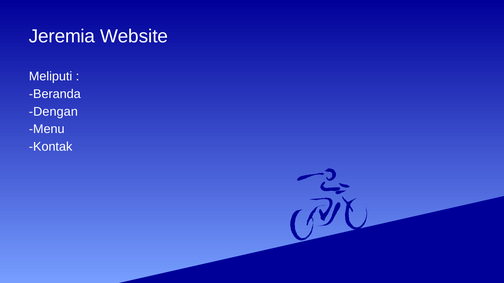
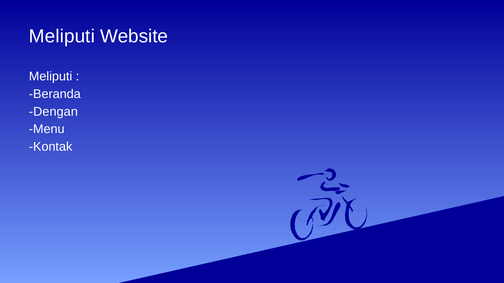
Jeremia: Jeremia -> Meliputi (62, 36)
